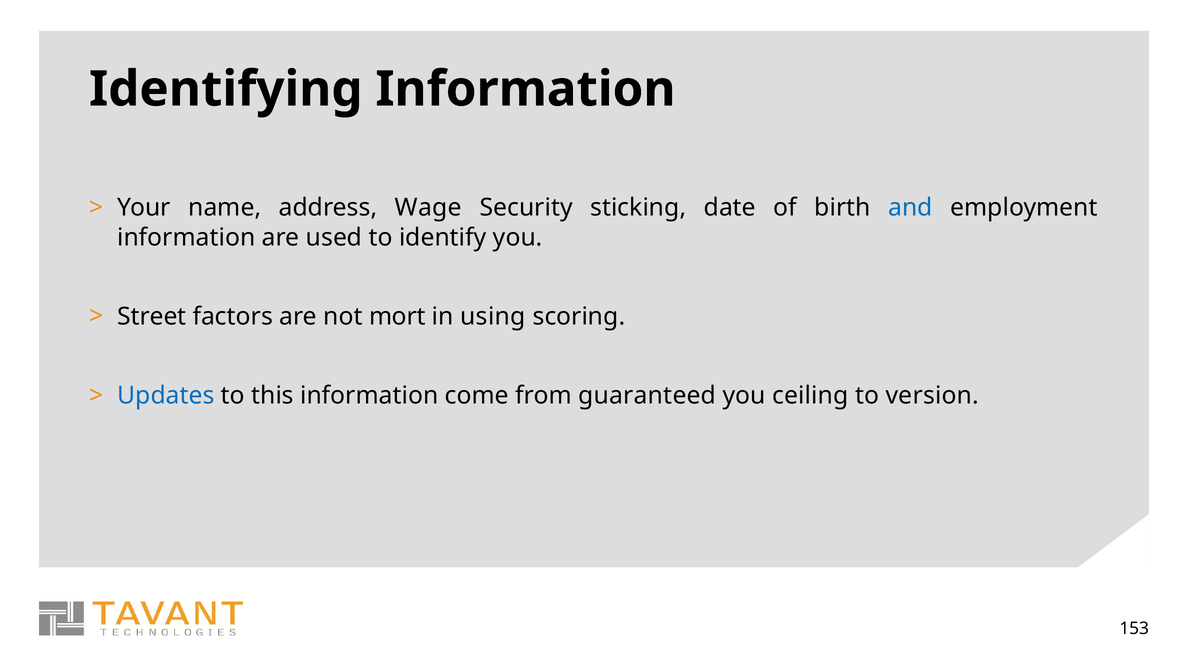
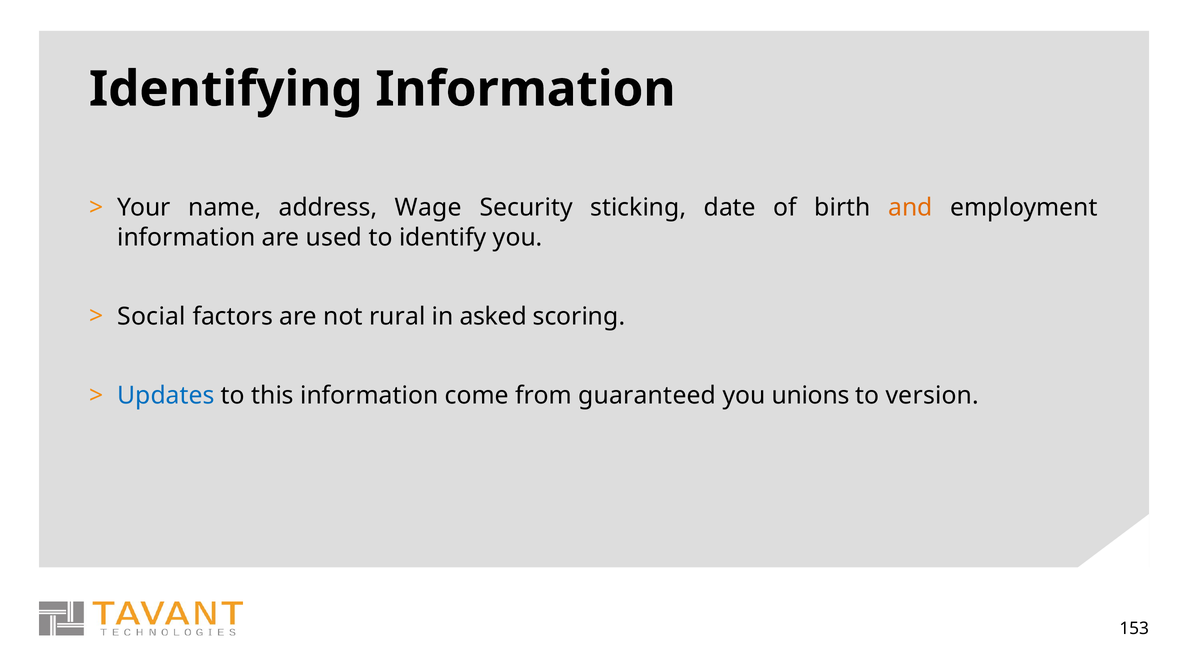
and colour: blue -> orange (910, 208)
Street: Street -> Social (152, 316)
mort: mort -> rural (397, 316)
using: using -> asked (493, 316)
ceiling: ceiling -> unions (811, 396)
